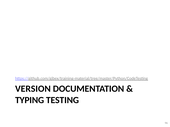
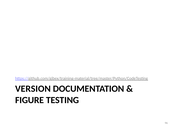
TYPING: TYPING -> FIGURE (30, 100)
